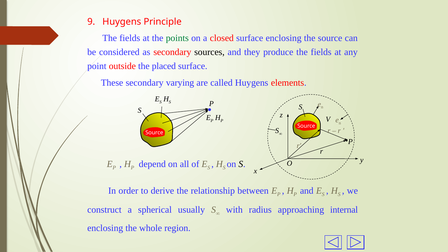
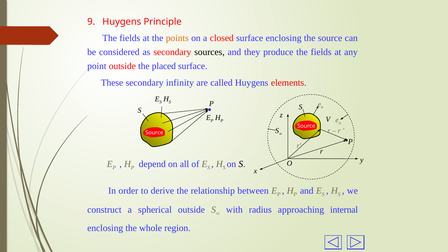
points colour: green -> orange (177, 38)
varying: varying -> infinity (180, 83)
spherical usually: usually -> outside (191, 210)
